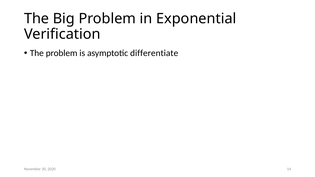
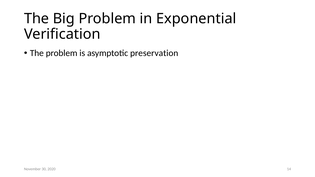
differentiate: differentiate -> preservation (154, 53)
